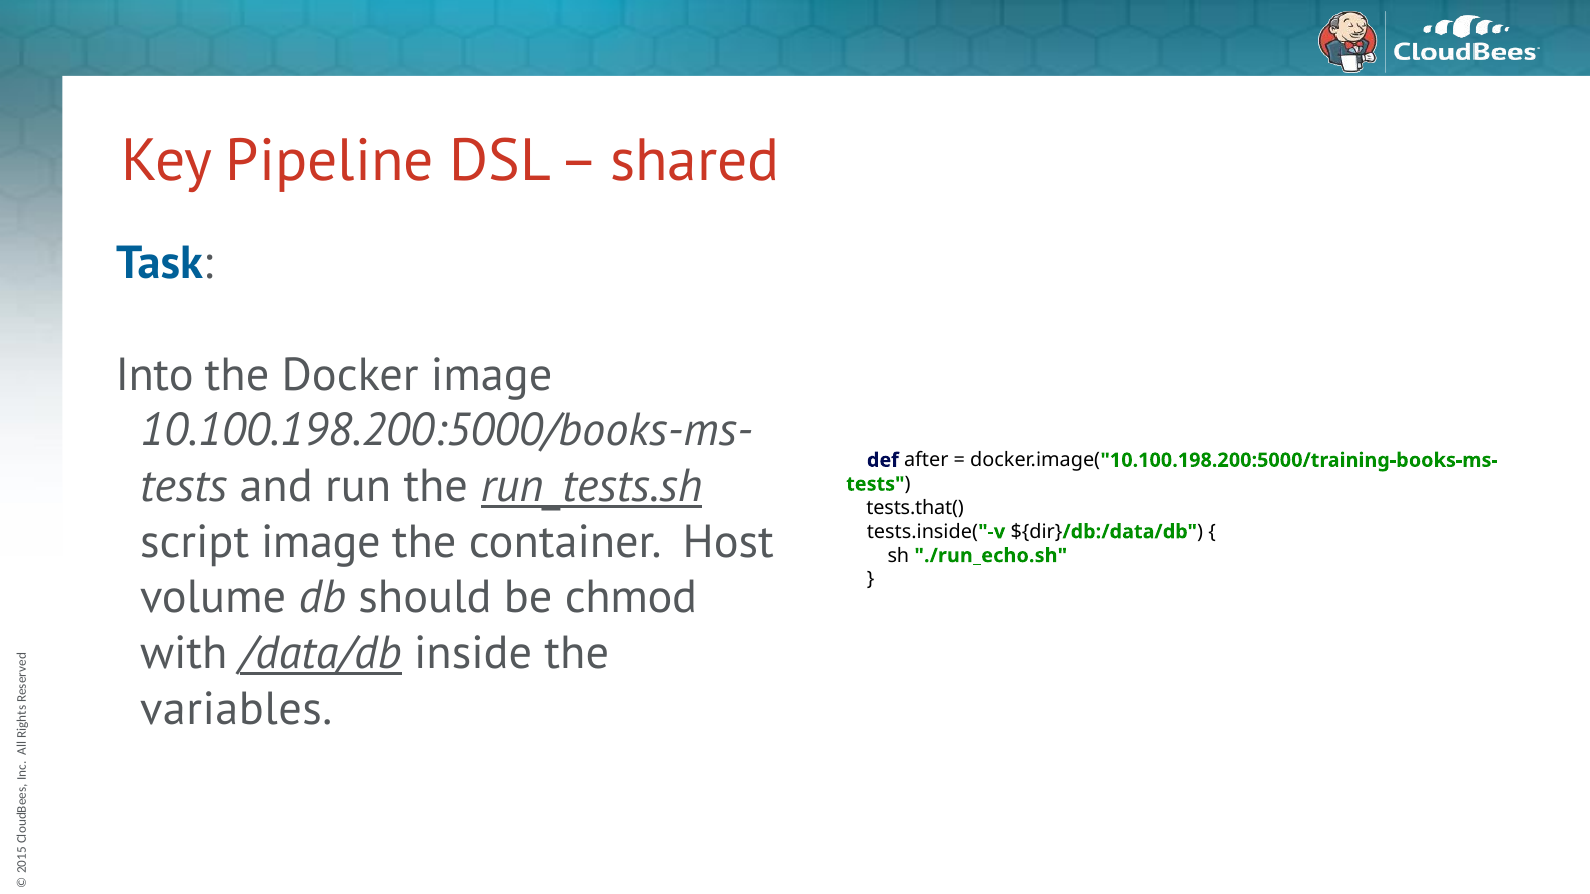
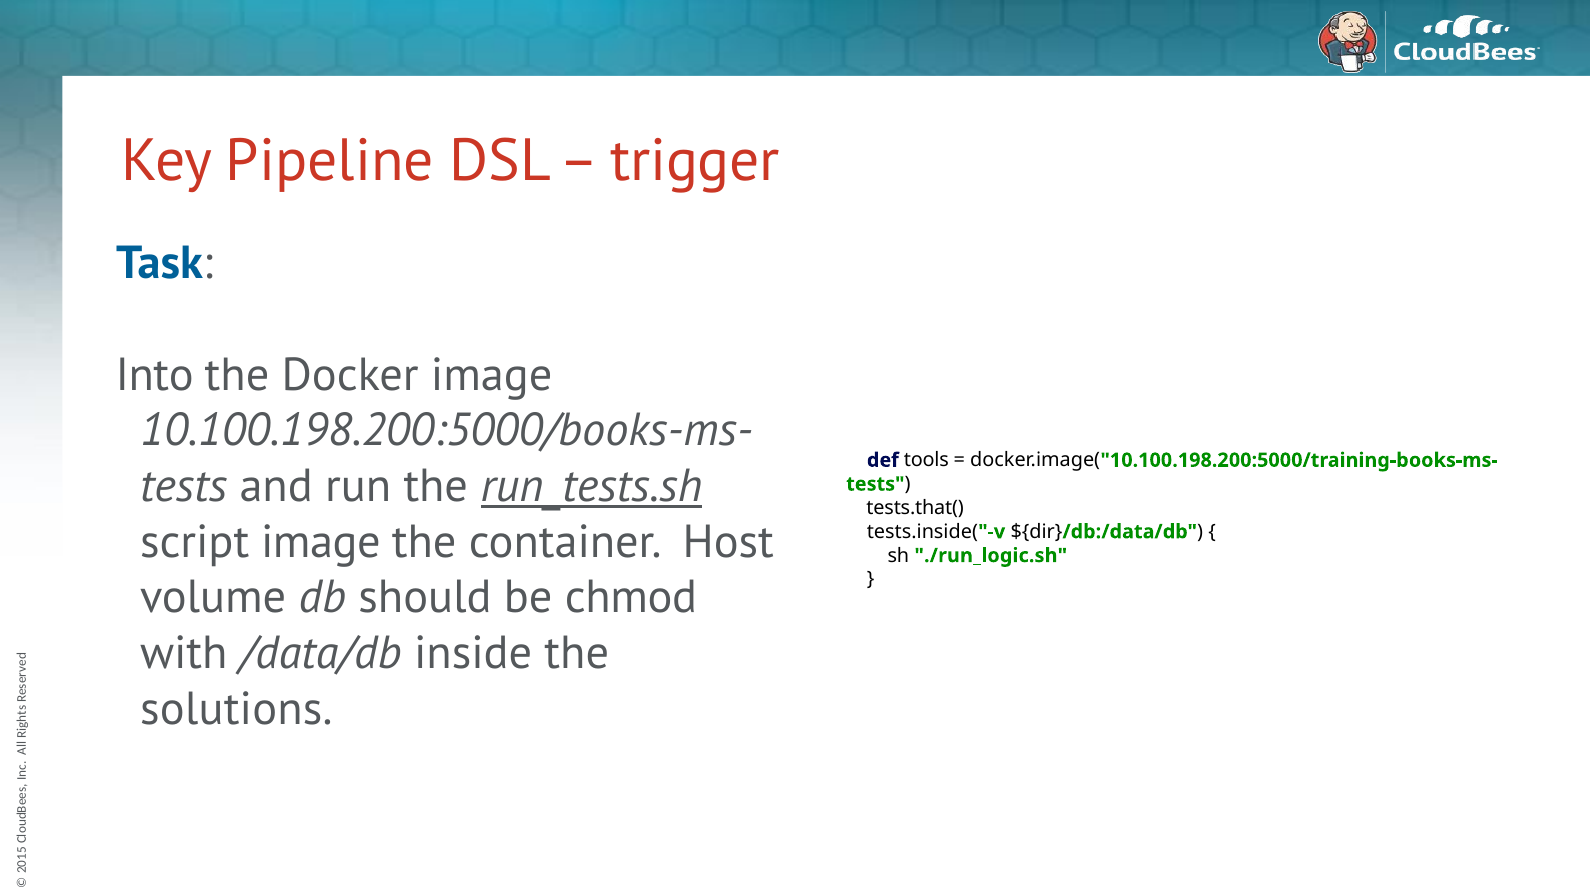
shared: shared -> trigger (695, 161)
after: after -> tools (926, 460)
./run_echo.sh: ./run_echo.sh -> ./run_logic.sh (991, 556)
/data/db underline: present -> none (321, 654)
variables: variables -> solutions (236, 709)
